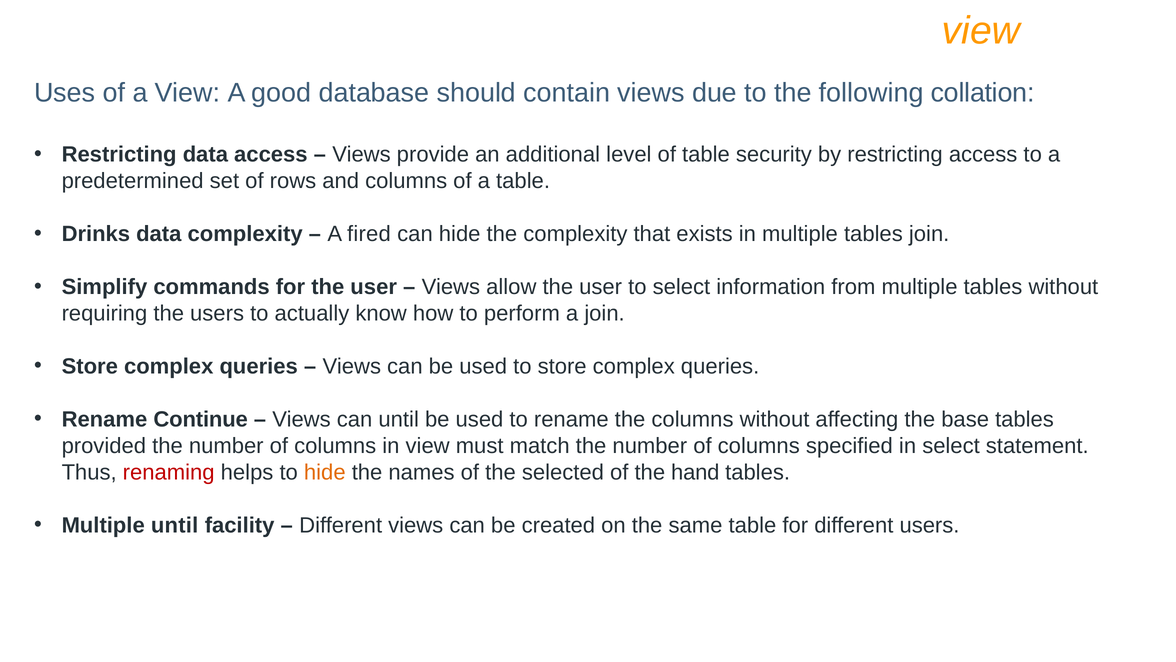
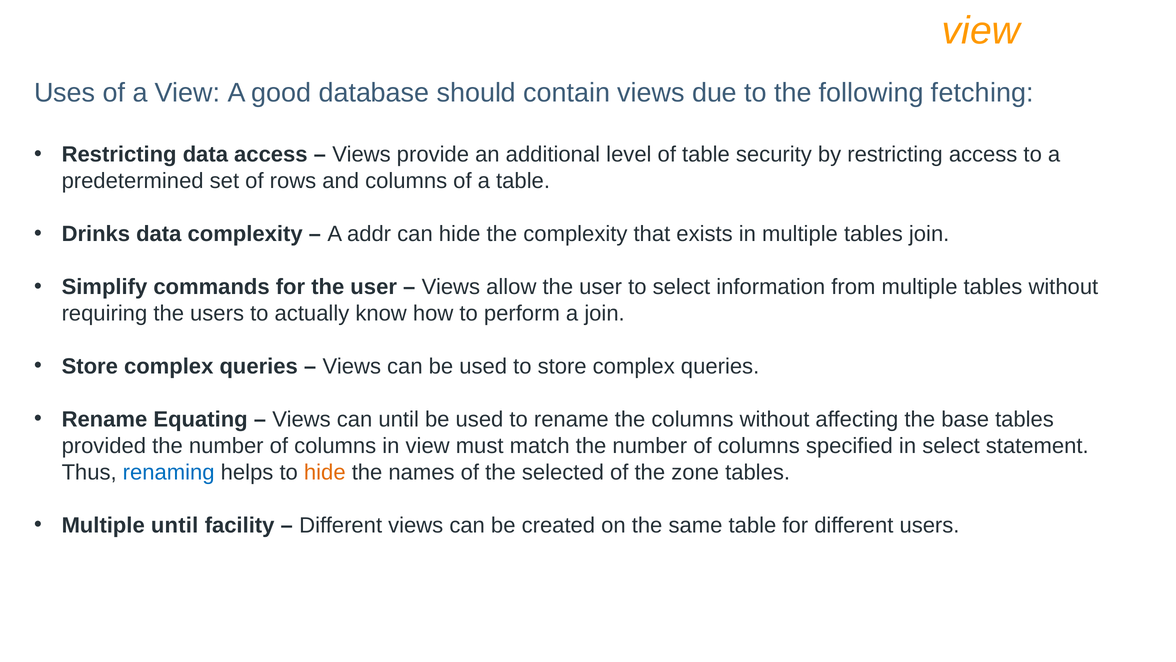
collation: collation -> fetching (982, 93)
fired: fired -> addr (369, 234)
Continue: Continue -> Equating (201, 419)
renaming colour: red -> blue (169, 472)
hand: hand -> zone (695, 472)
